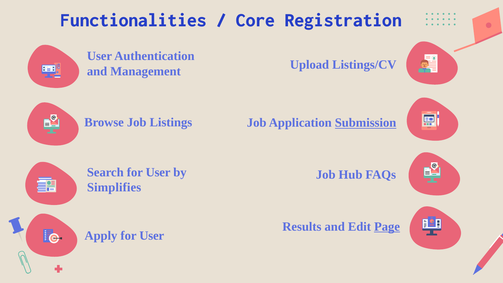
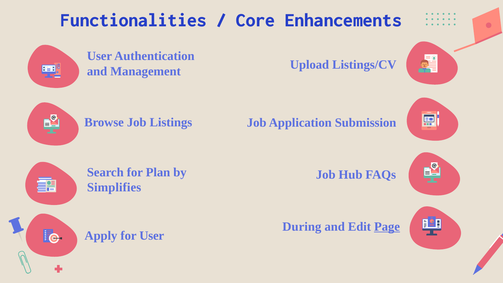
Registration: Registration -> Enhancements (343, 20)
Submission underline: present -> none (366, 123)
Search for User: User -> Plan (158, 172)
Results: Results -> During (302, 227)
